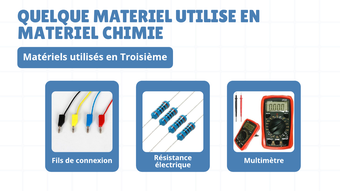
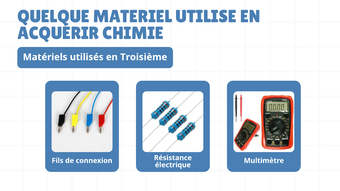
MATERIEL: MATERIEL -> ACQUÉRIR (58, 33)
